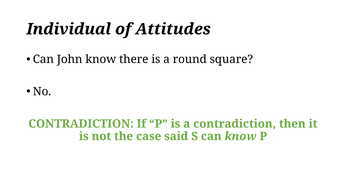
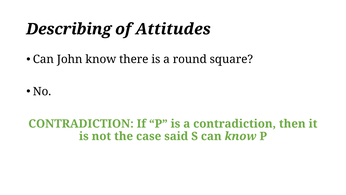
Individual: Individual -> Describing (69, 29)
